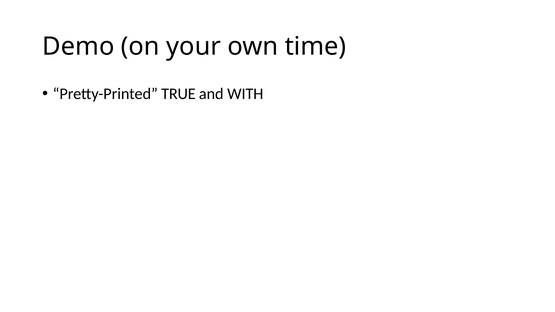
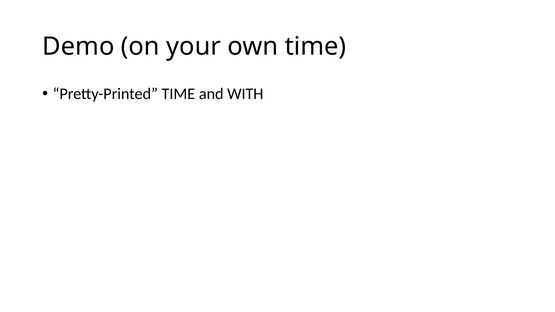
Pretty-Printed TRUE: TRUE -> TIME (178, 94)
